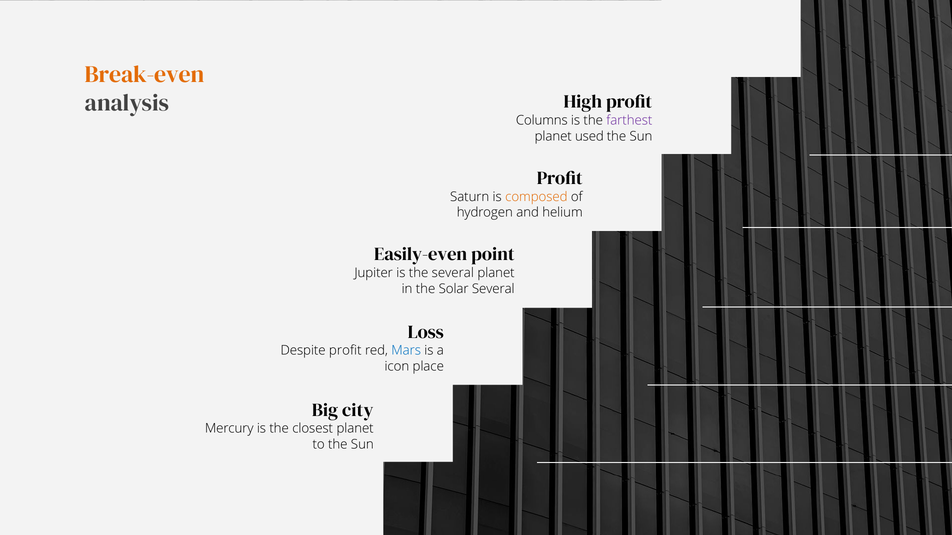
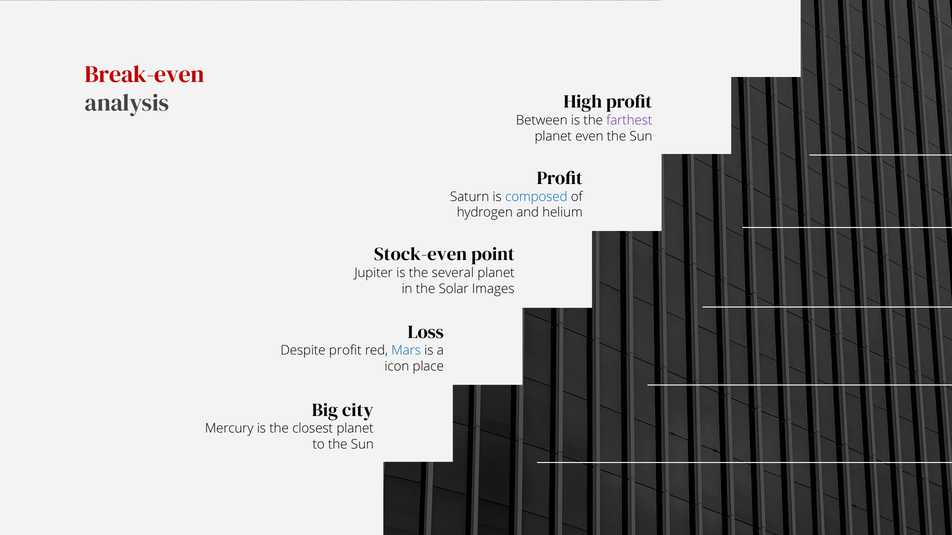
Break-even colour: orange -> red (145, 74)
Columns: Columns -> Between (542, 121)
used: used -> even (589, 137)
composed colour: orange -> blue (536, 197)
Easily-even: Easily-even -> Stock-even (421, 254)
Solar Several: Several -> Images (493, 289)
